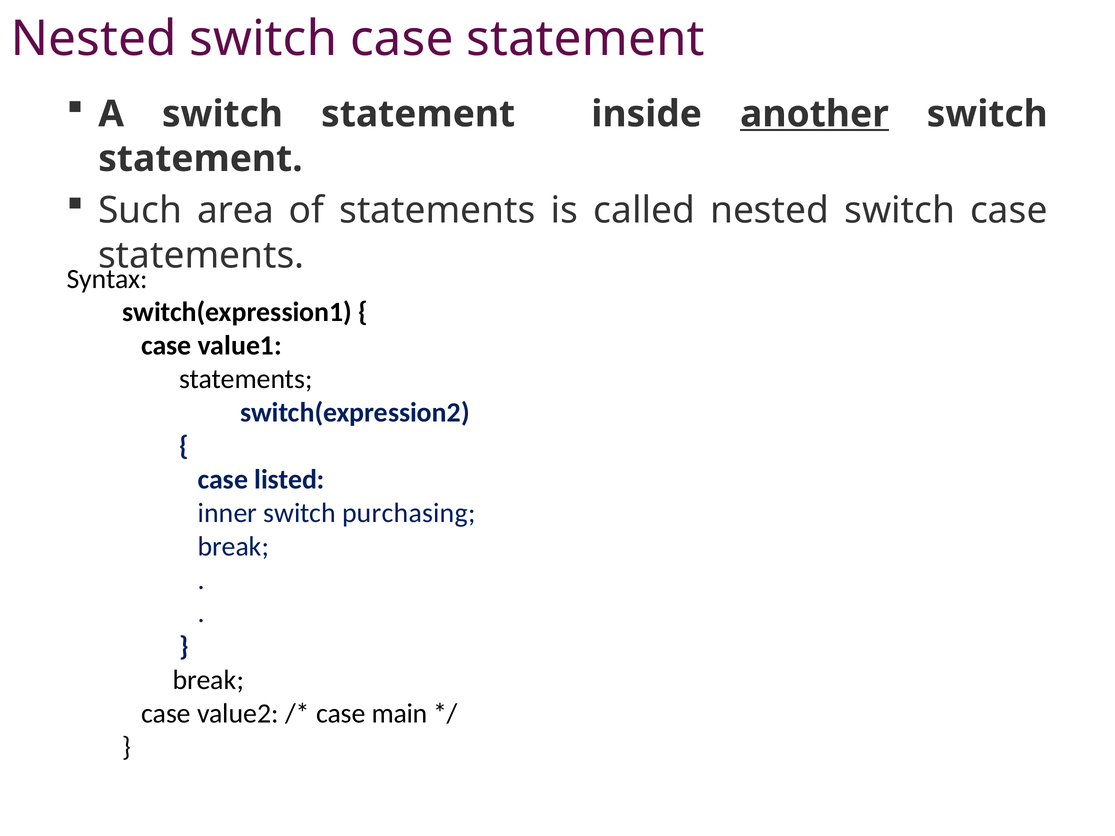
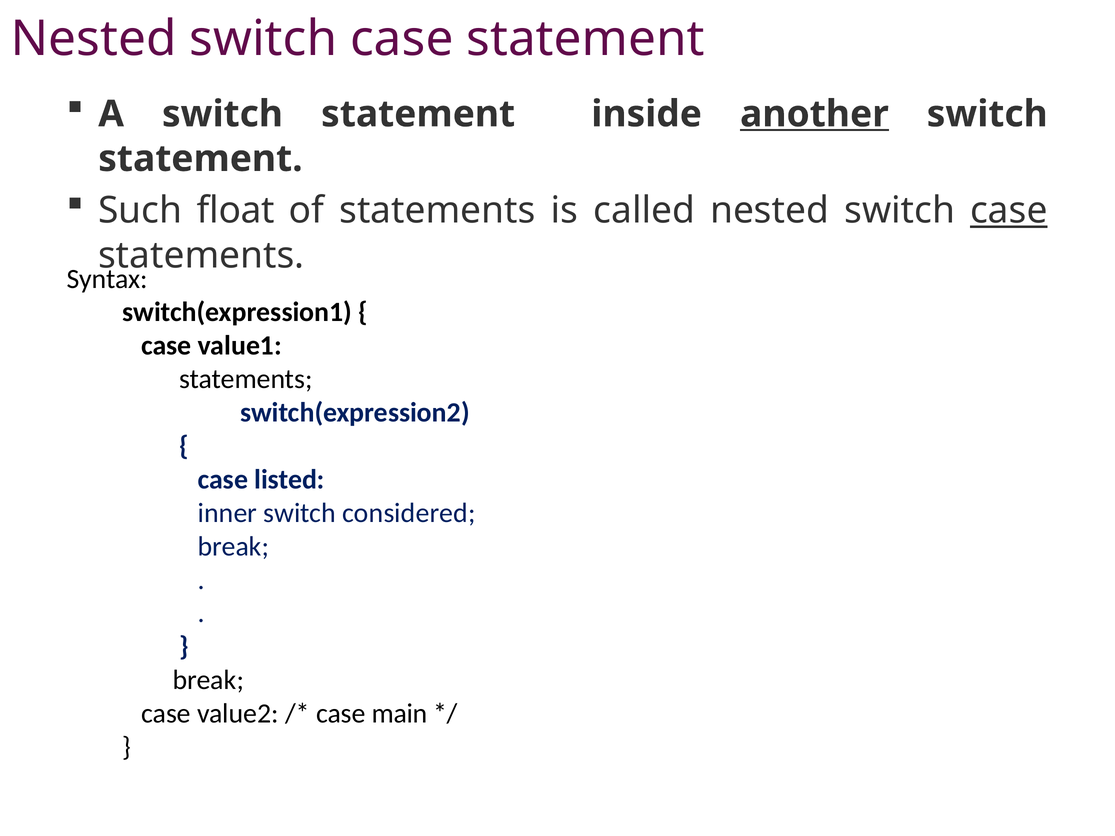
area: area -> float (236, 211)
case underline: none -> present (1009, 211)
purchasing: purchasing -> considered (409, 513)
